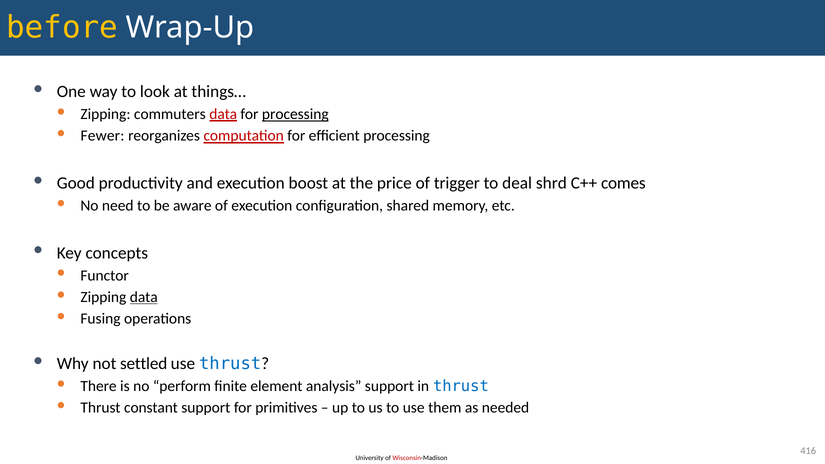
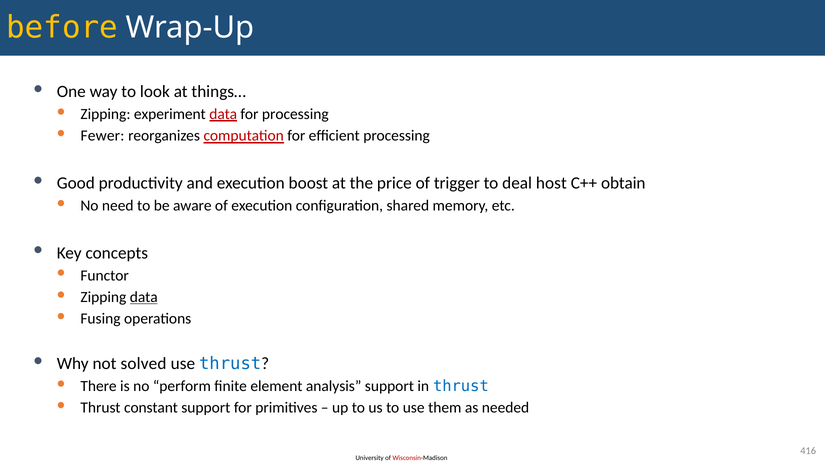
commuters: commuters -> experiment (170, 114)
processing underline: present -> none (295, 114)
shrd: shrd -> host (551, 183)
comes: comes -> obtain (623, 183)
settled: settled -> solved (143, 364)
